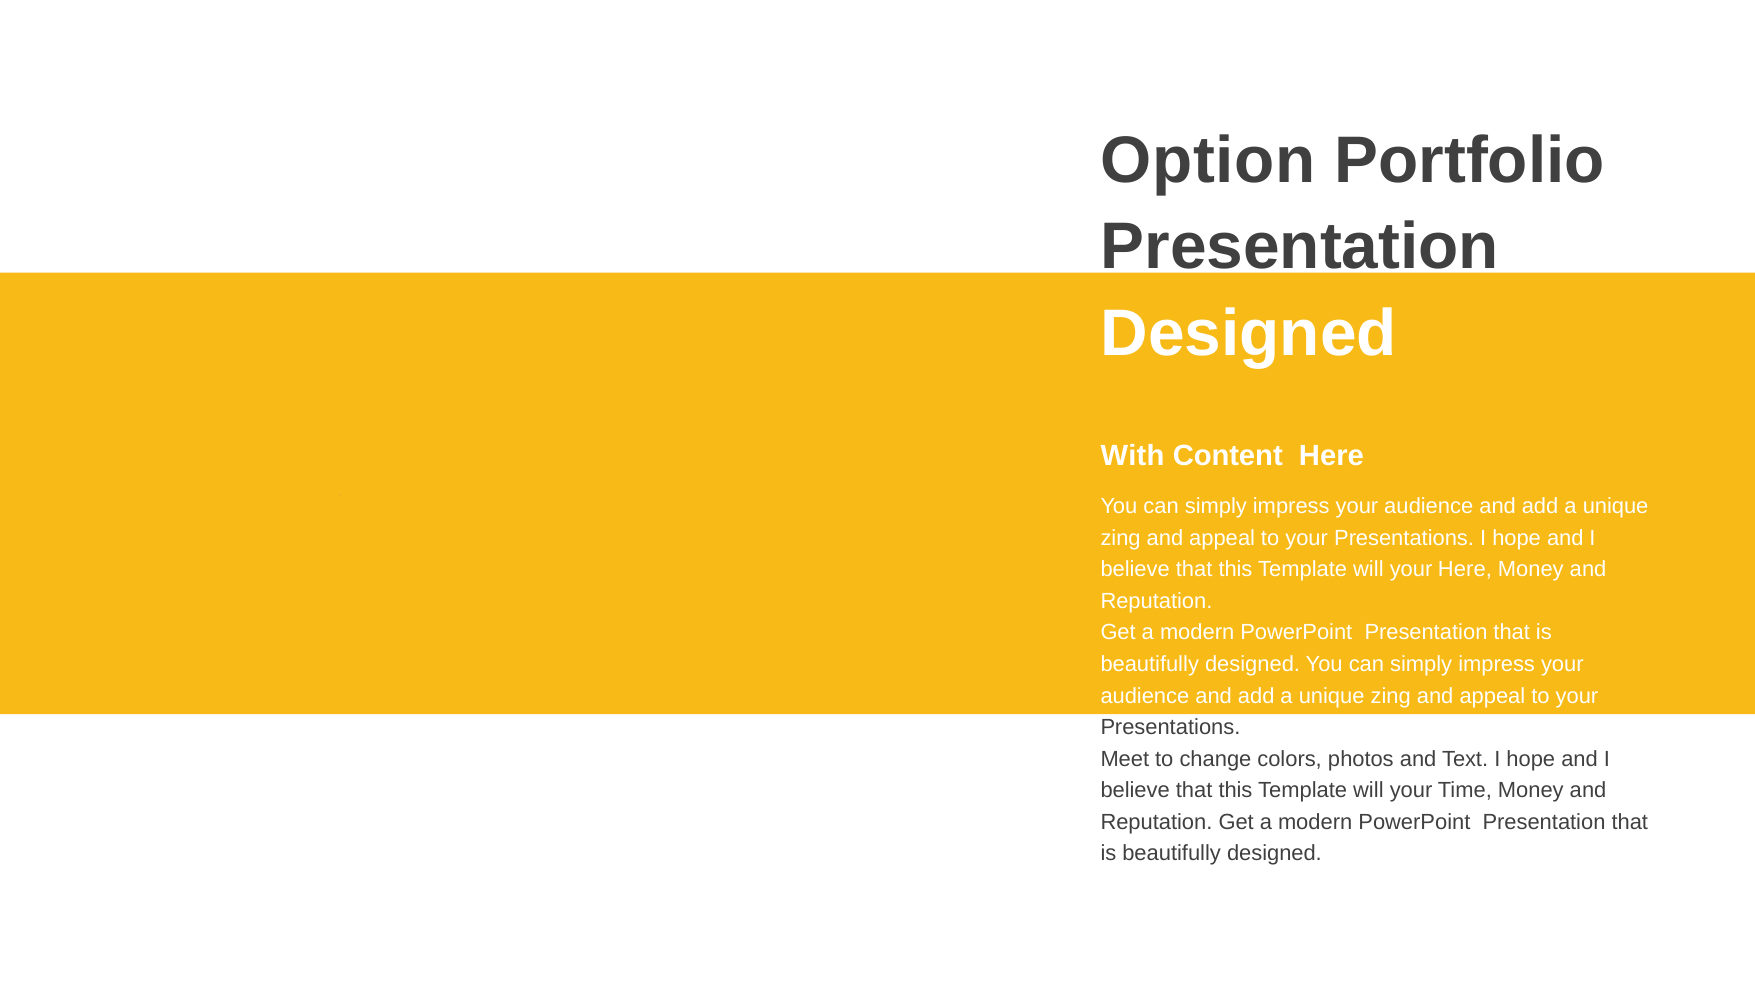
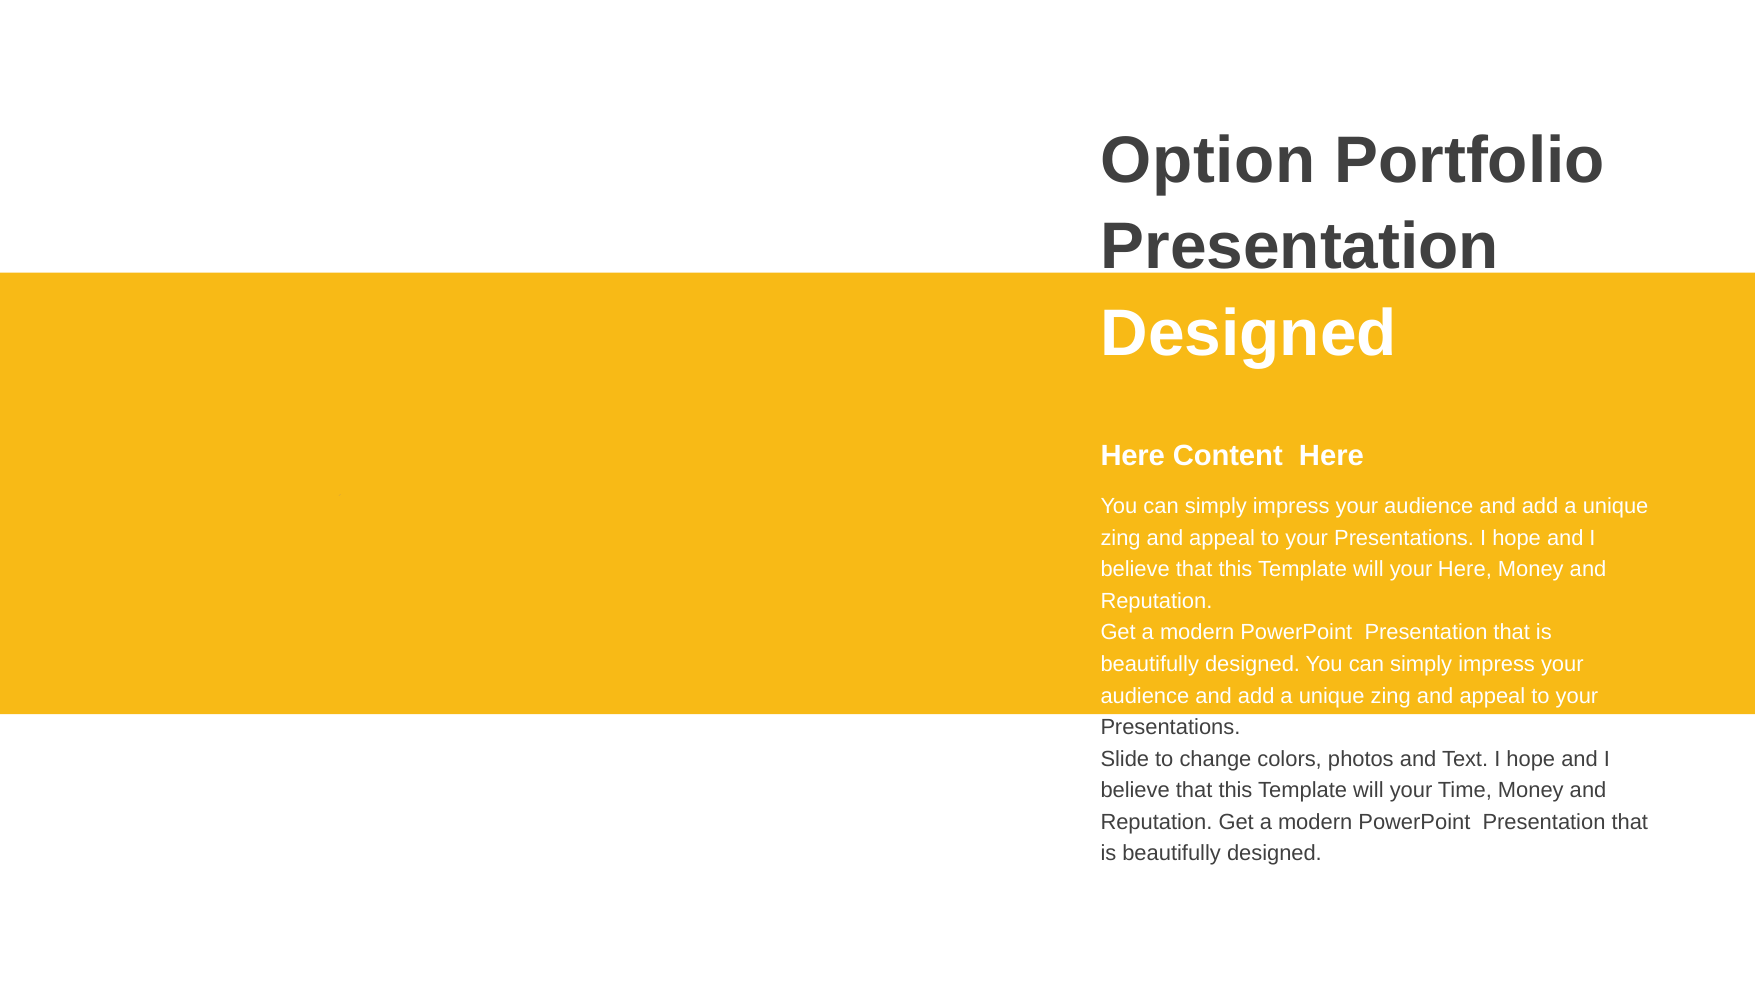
With: With -> Here (1133, 456)
Meet: Meet -> Slide (1125, 759)
